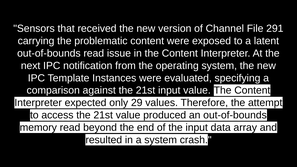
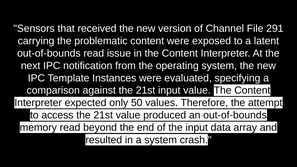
29: 29 -> 50 (137, 103)
